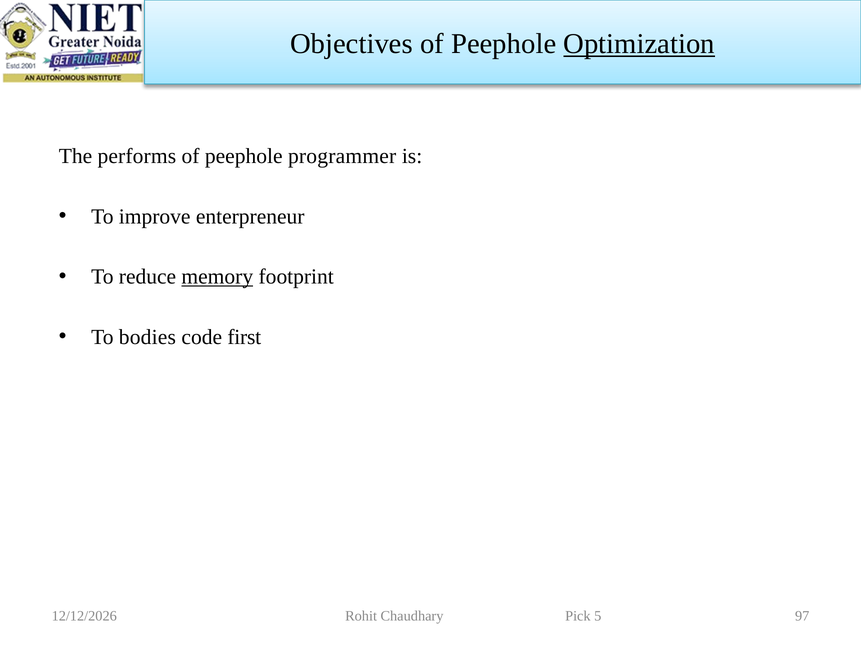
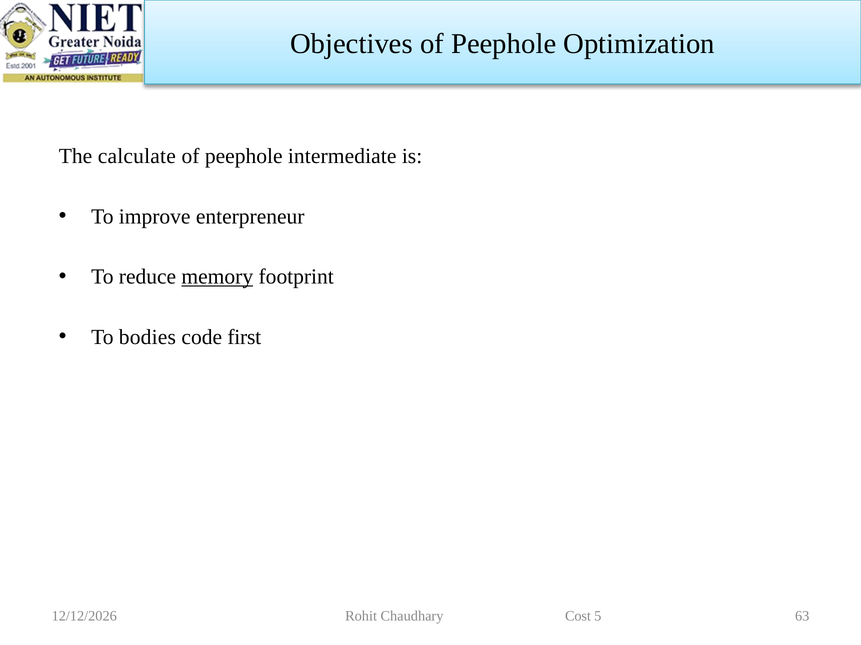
Optimization underline: present -> none (639, 44)
performs: performs -> calculate (137, 156)
programmer: programmer -> intermediate (342, 156)
Pick: Pick -> Cost (578, 617)
97: 97 -> 63 (802, 617)
